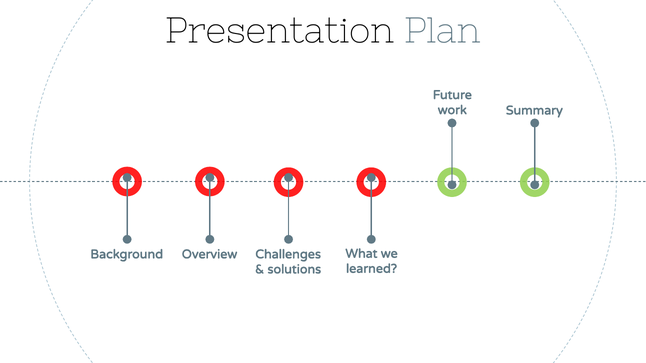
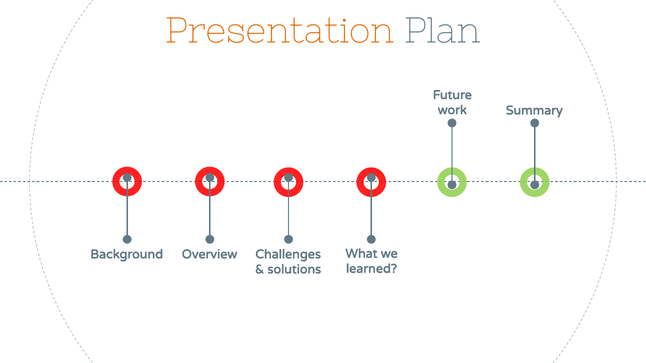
Presentation colour: black -> orange (280, 31)
